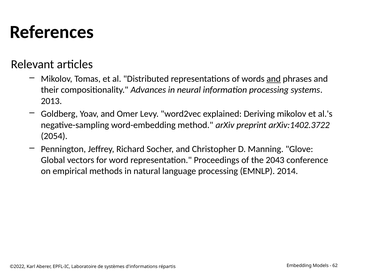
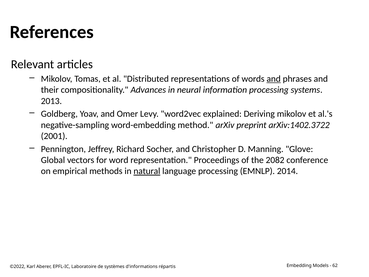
2054: 2054 -> 2001 (54, 136)
2043: 2043 -> 2082 (275, 160)
natural underline: none -> present (147, 171)
